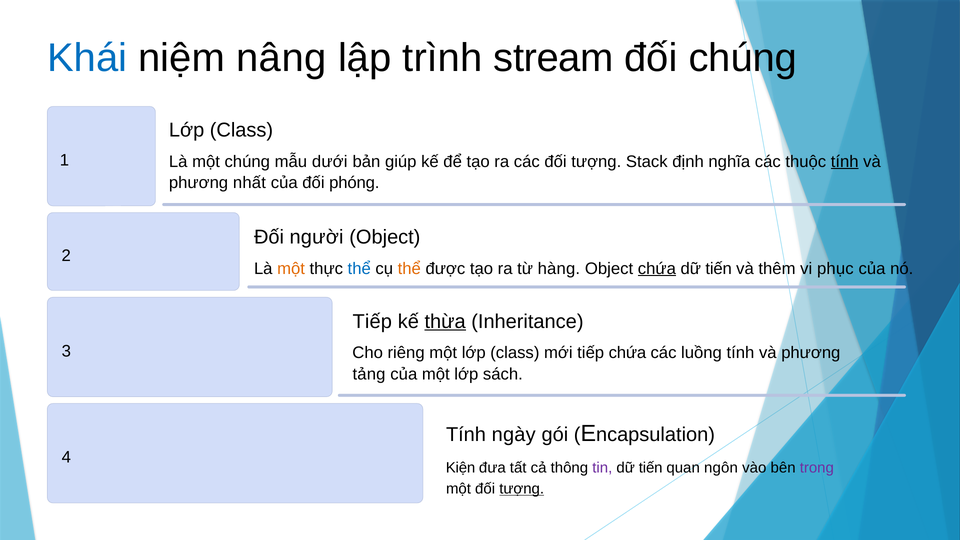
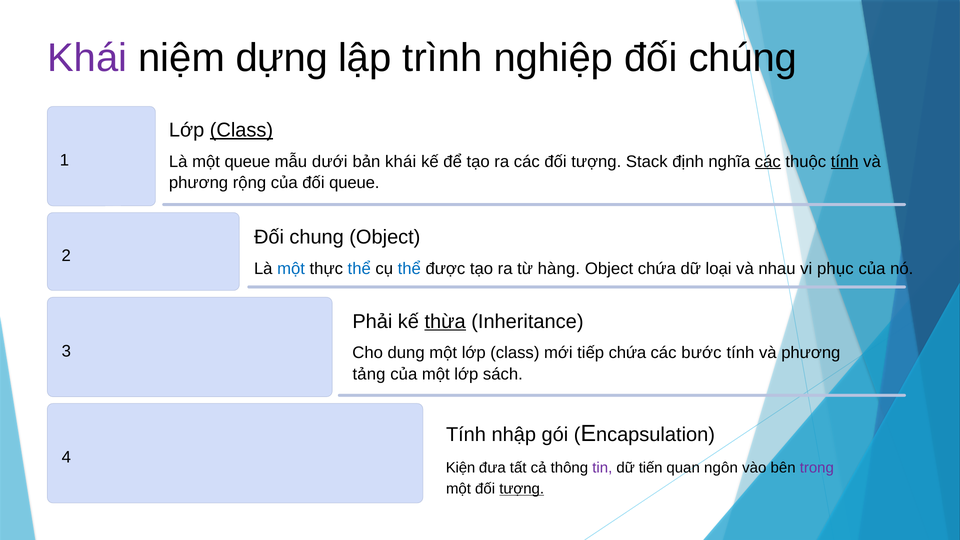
Khái colour: blue -> purple (87, 58)
nâng: nâng -> dựng (282, 58)
stream: stream -> nghiệp (553, 58)
Class underline: none -> present (241, 130)
một chúng: chúng -> queue (247, 162)
bản giúp: giúp -> khái (401, 162)
các underline: none -> present (768, 162)
nhất: nhất -> rộng (249, 183)
đối phóng: phóng -> queue (354, 183)
người: người -> chung (317, 237)
một colour: orange -> blue (291, 269)
thể colour: orange -> blue (409, 269)
chứa underline: present -> none (657, 269)
tiến: tiến -> loại (719, 269)
thêm: thêm -> nhau (777, 269)
Tiếp: Tiếp -> Phải (372, 322)
riêng: riêng -> dung (406, 353)
luồng: luồng -> bước (701, 353)
ngày: ngày -> nhập (514, 435)
